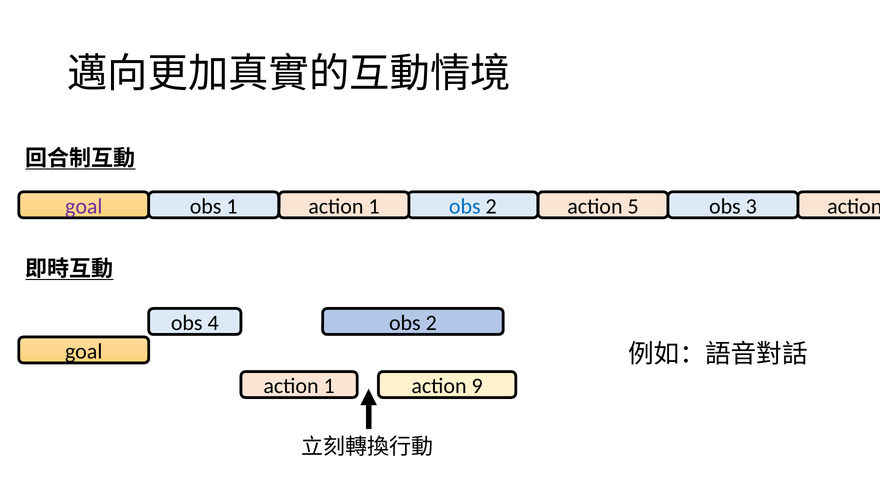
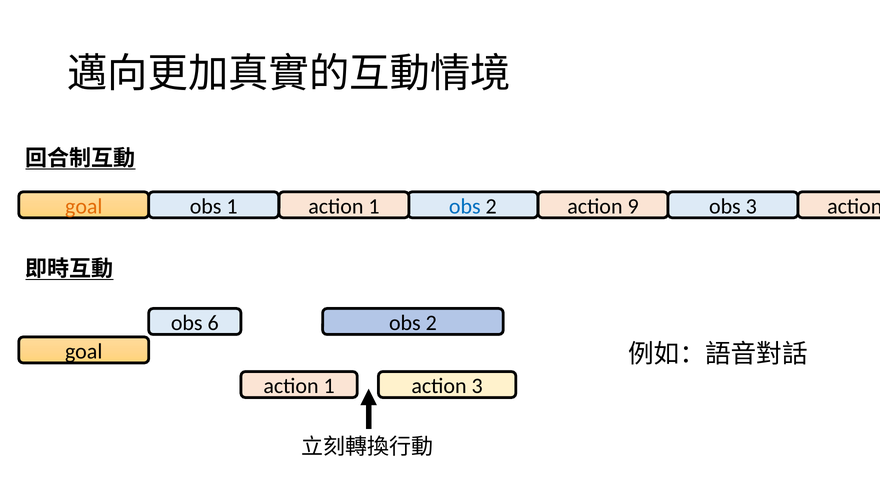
goal colour: purple -> orange (84, 206)
5: 5 -> 9 (633, 206)
4: 4 -> 6 (213, 323)
9: 9 -> 3 (477, 386)
